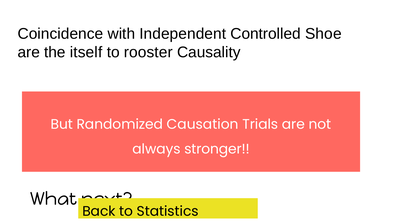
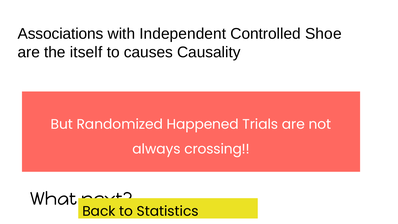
Coincidence: Coincidence -> Associations (61, 34)
rooster: rooster -> causes (148, 52)
Causation: Causation -> Happened (203, 124)
stronger: stronger -> crossing (217, 149)
